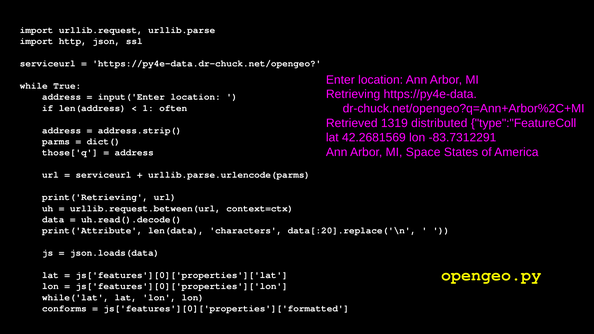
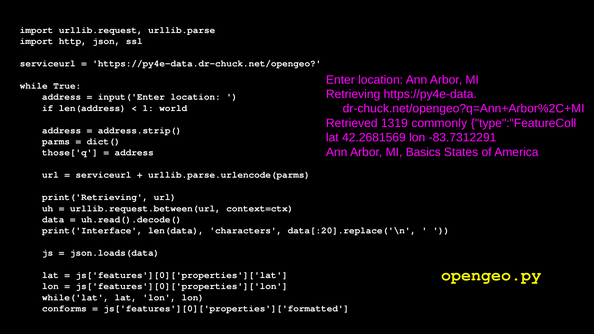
often: often -> world (173, 108)
distributed: distributed -> commonly (439, 123)
Space: Space -> Basics (423, 152)
print('Attribute: print('Attribute -> print('Interface (92, 231)
